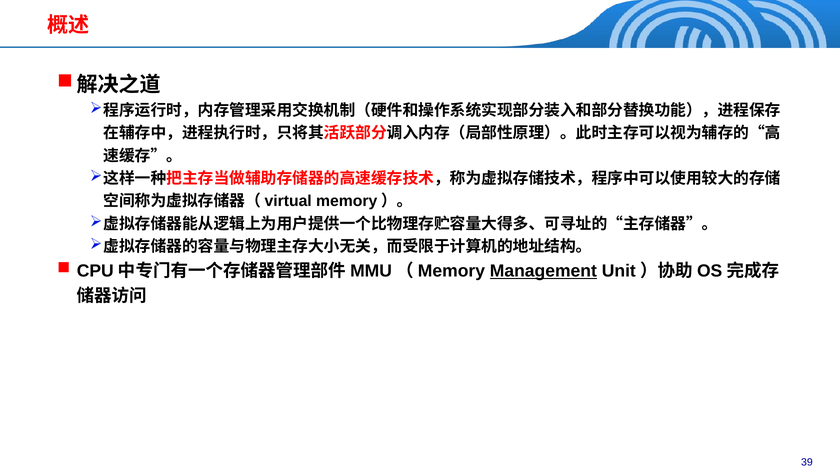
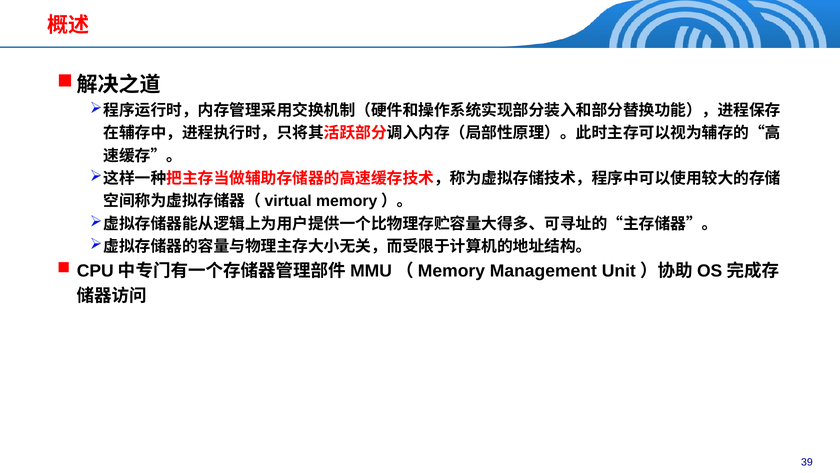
Management underline: present -> none (543, 271)
